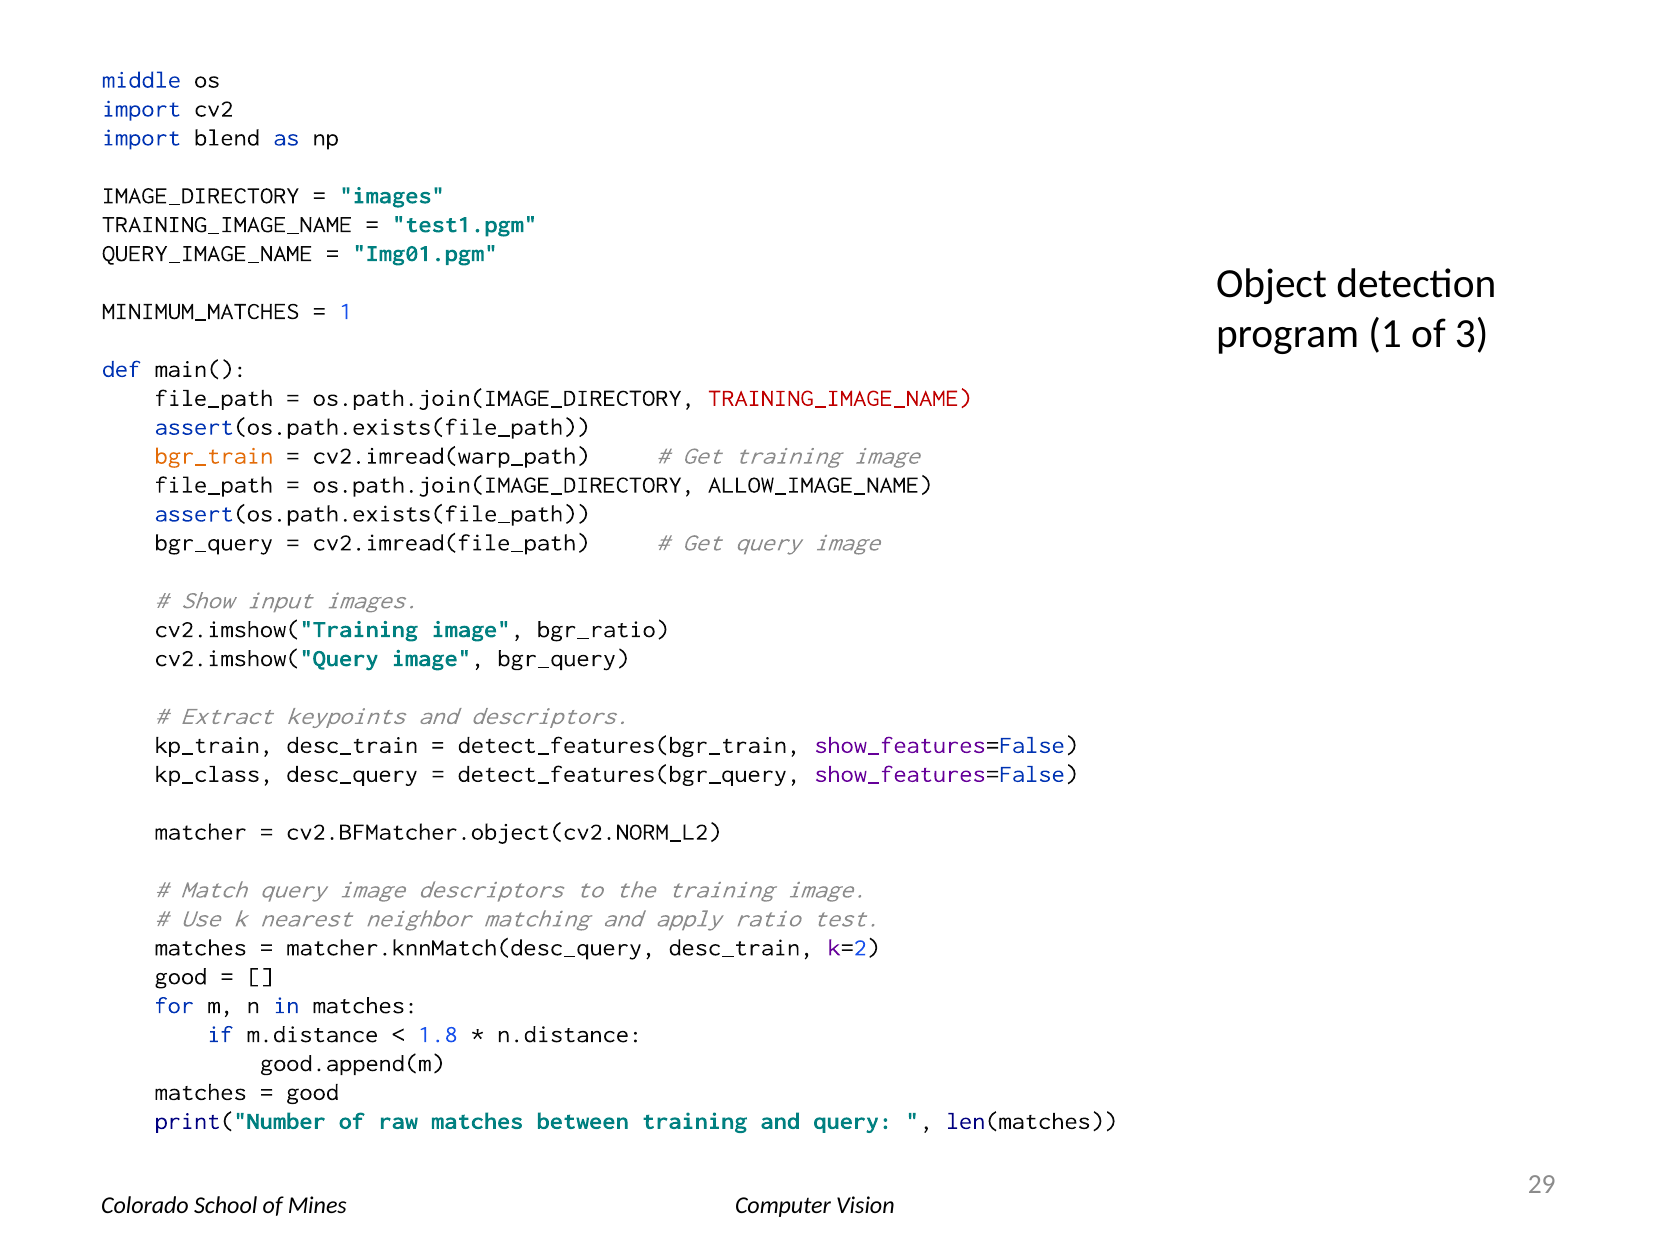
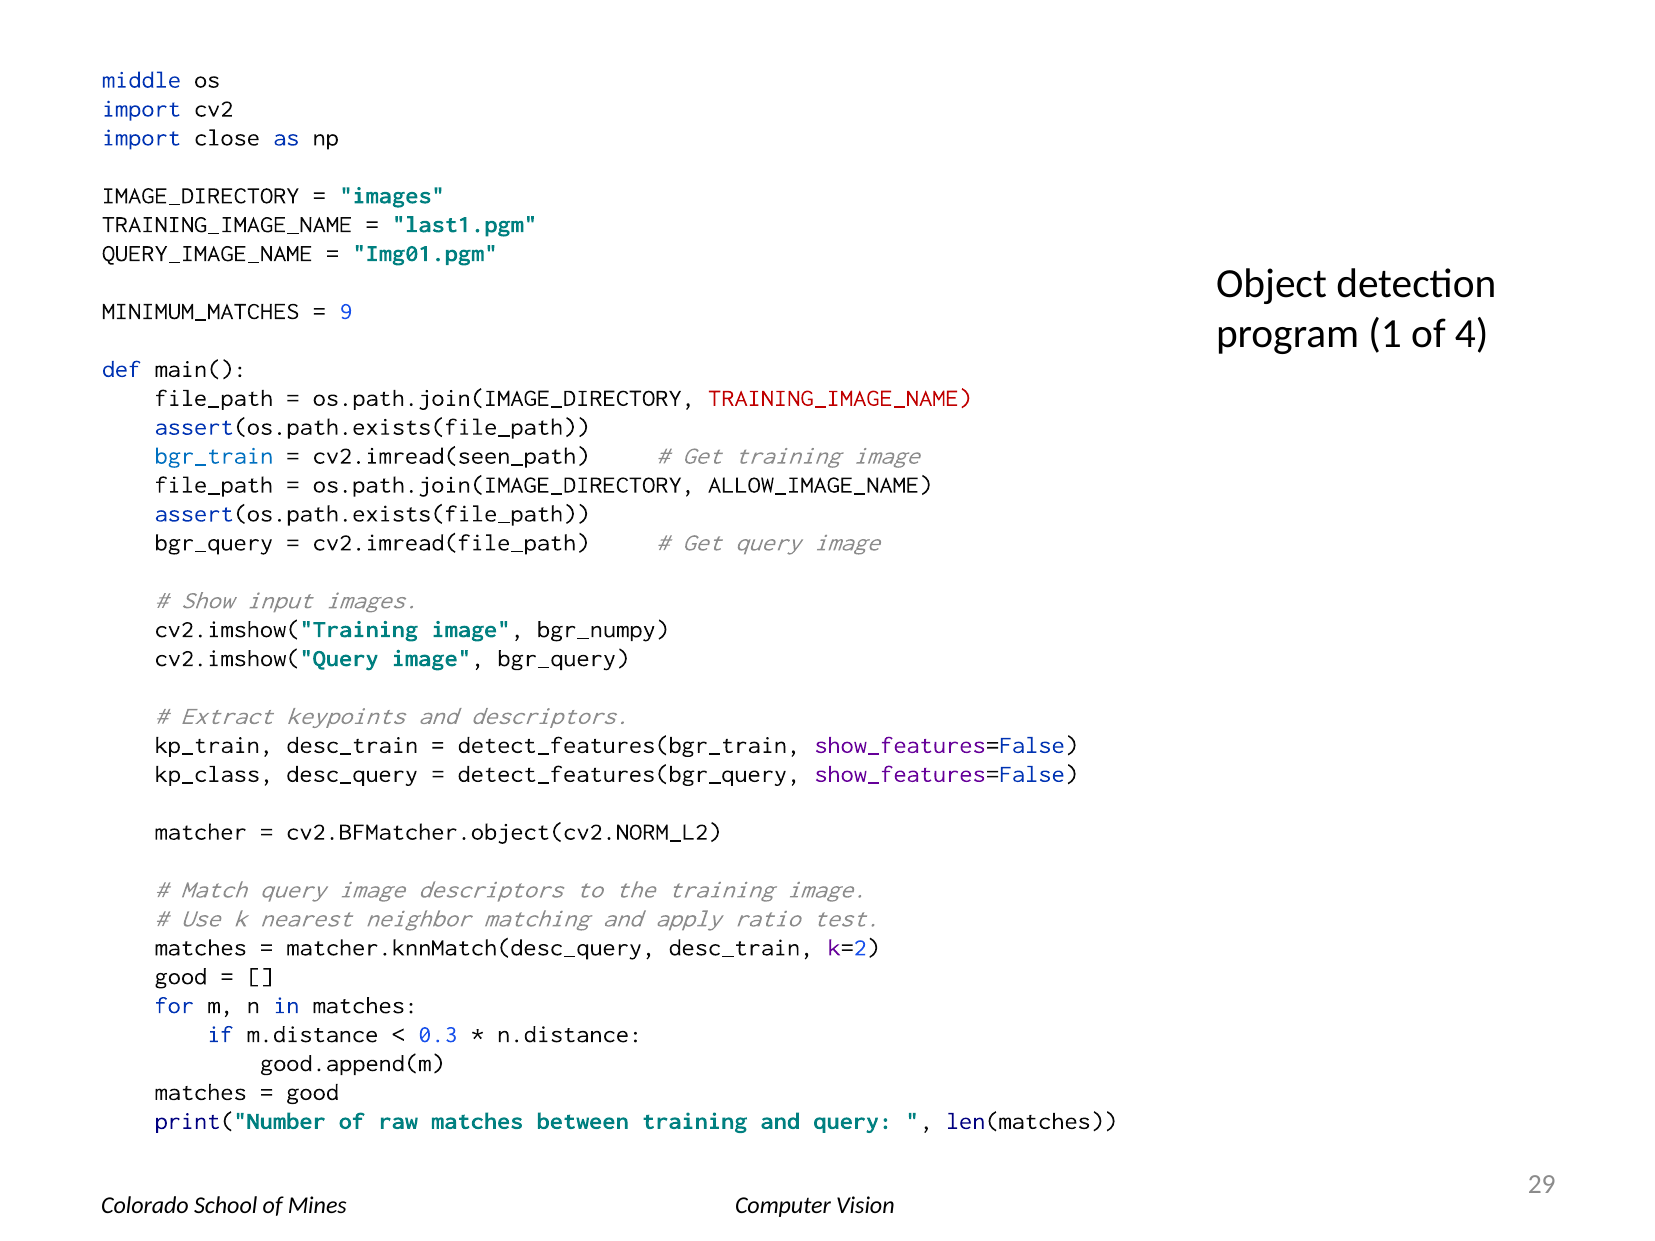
blend: blend -> close (227, 138)
test1.pgm: test1.pgm -> last1.pgm (465, 224)
1: 1 -> 9 (346, 311)
3: 3 -> 4 (1472, 334)
bgr_train colour: orange -> blue (214, 456)
cv2.imread(warp_path: cv2.imread(warp_path -> cv2.imread(seen_path (451, 456)
bgr_ratio: bgr_ratio -> bgr_numpy (603, 629)
1.8: 1.8 -> 0.3 (438, 1034)
